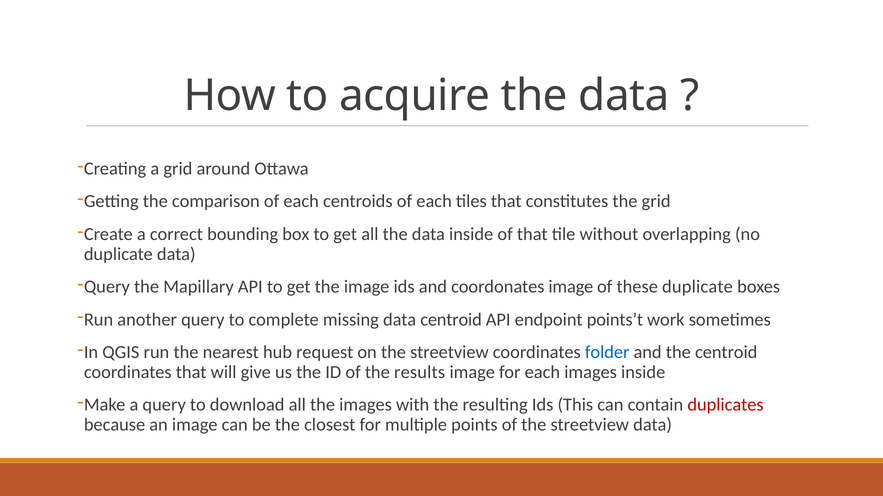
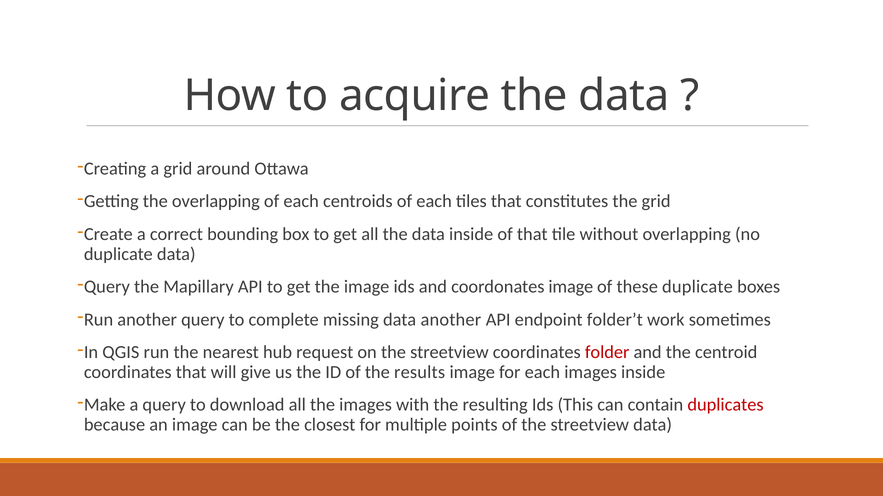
the comparison: comparison -> overlapping (216, 202)
data centroid: centroid -> another (451, 320)
points’t: points’t -> folder’t (615, 320)
folder colour: blue -> red (607, 353)
